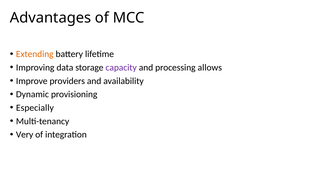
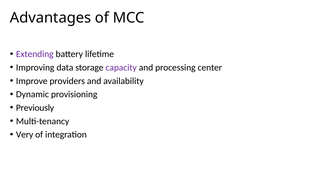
Extending colour: orange -> purple (35, 54)
allows: allows -> center (210, 68)
Especially: Especially -> Previously (35, 108)
